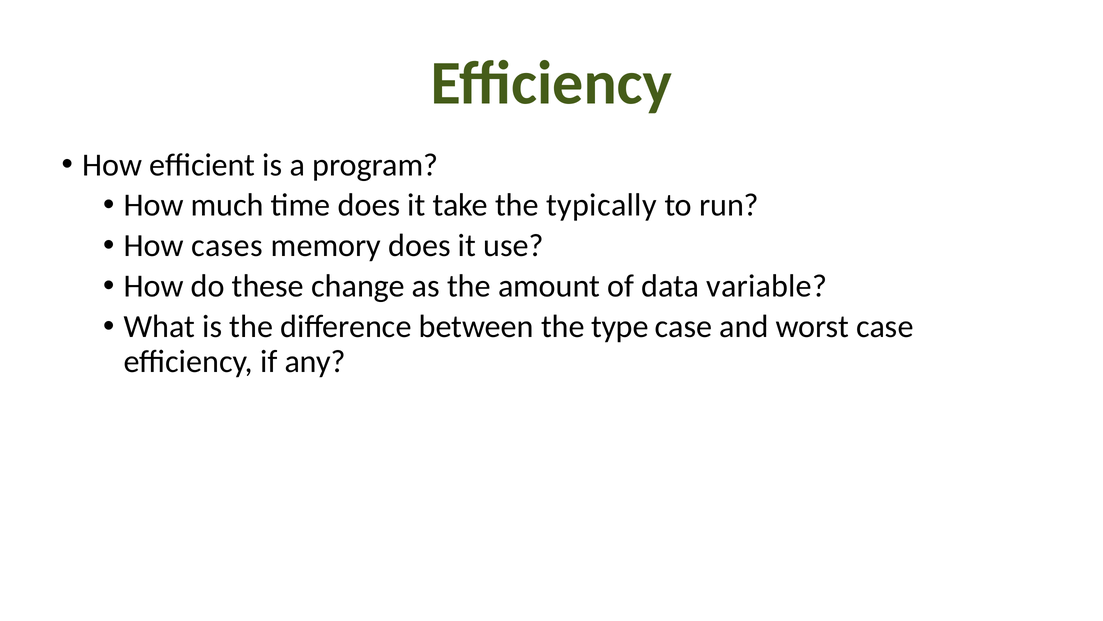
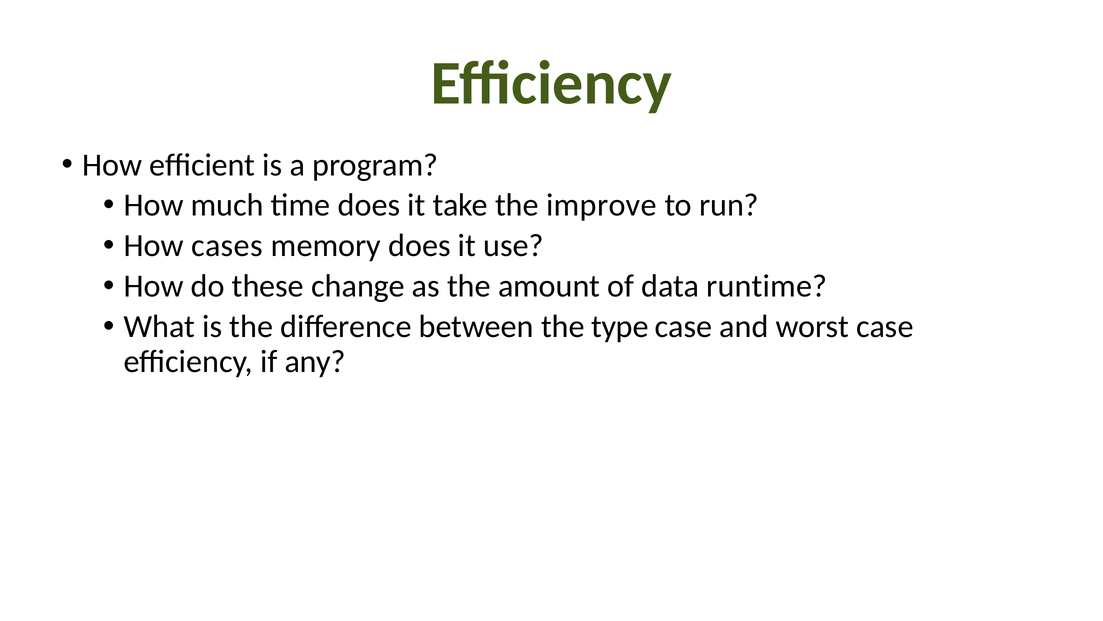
typically: typically -> improve (601, 205)
variable: variable -> runtime (767, 286)
